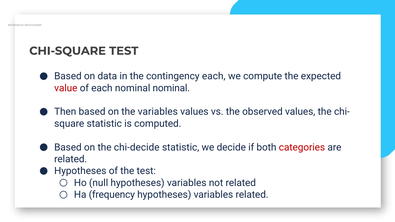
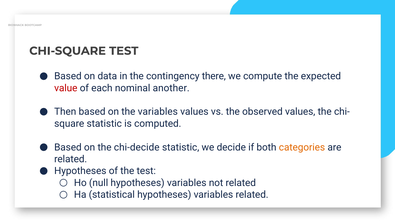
contingency each: each -> there (214, 76)
nominal nominal: nominal -> another (171, 88)
categories colour: red -> orange (302, 147)
frequency: frequency -> statistical (112, 195)
